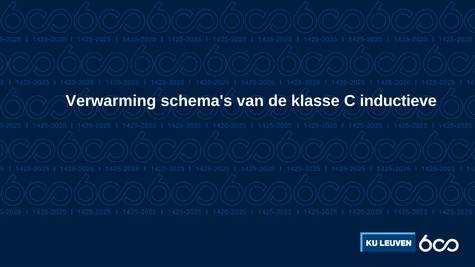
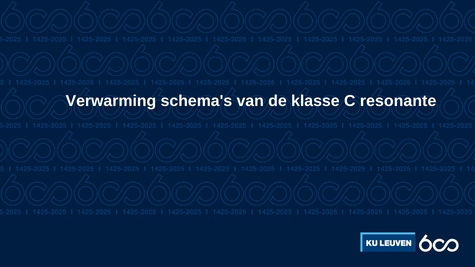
inductieve: inductieve -> resonante (398, 101)
